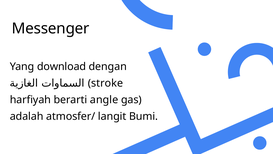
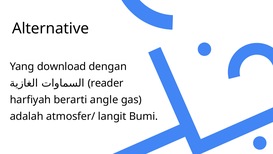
Messenger: Messenger -> Alternative (51, 28)
stroke: stroke -> reader (106, 83)
